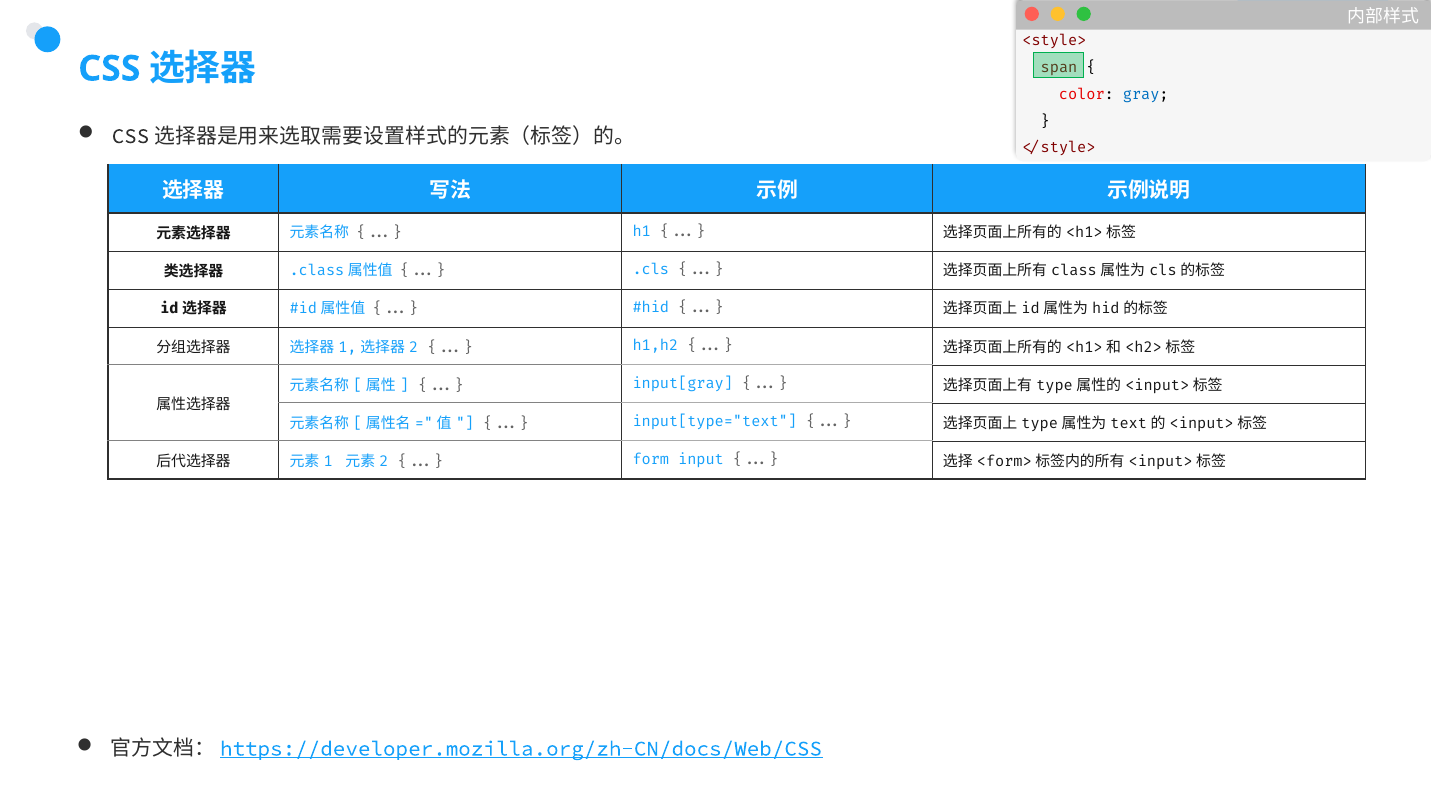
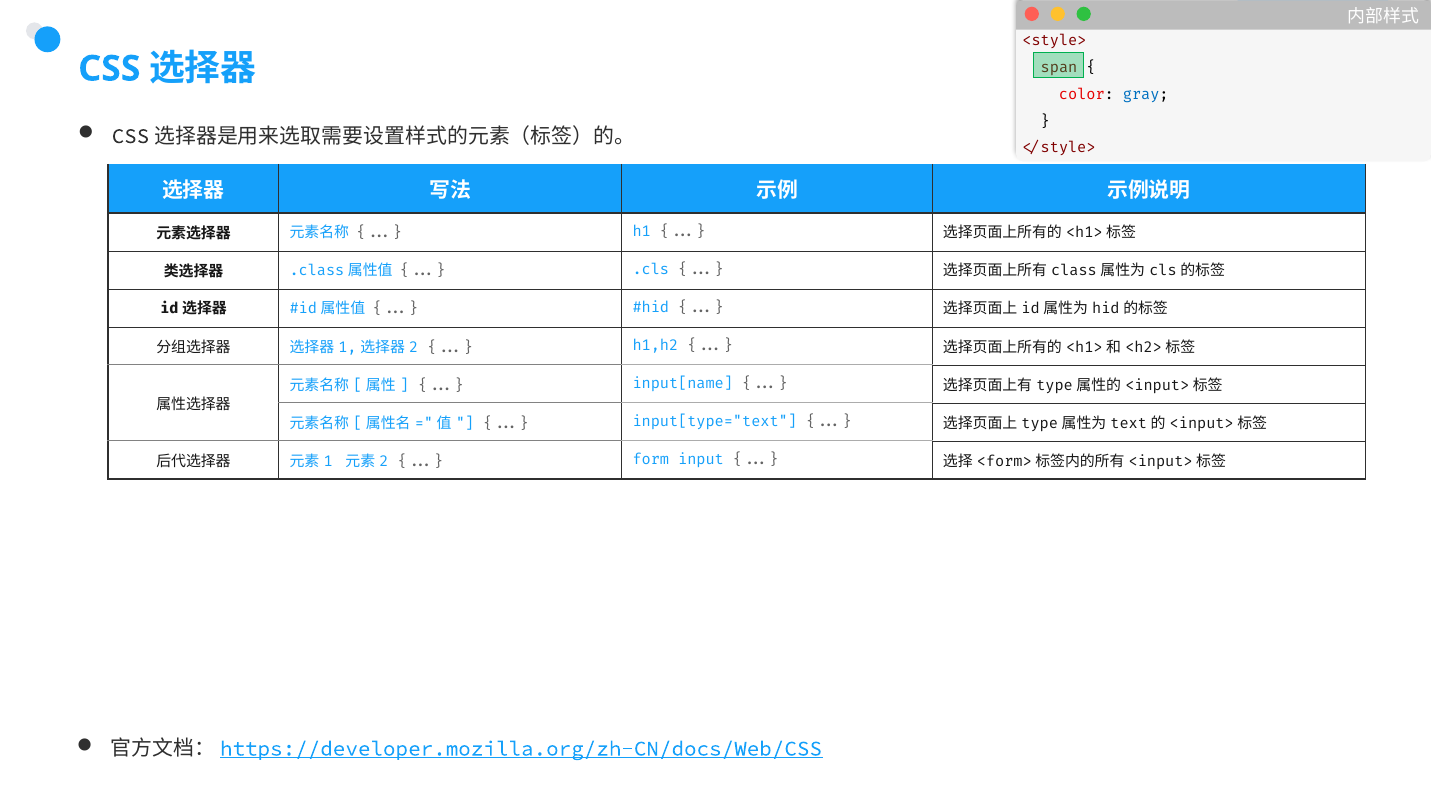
input[gray: input[gray -> input[name (683, 383)
